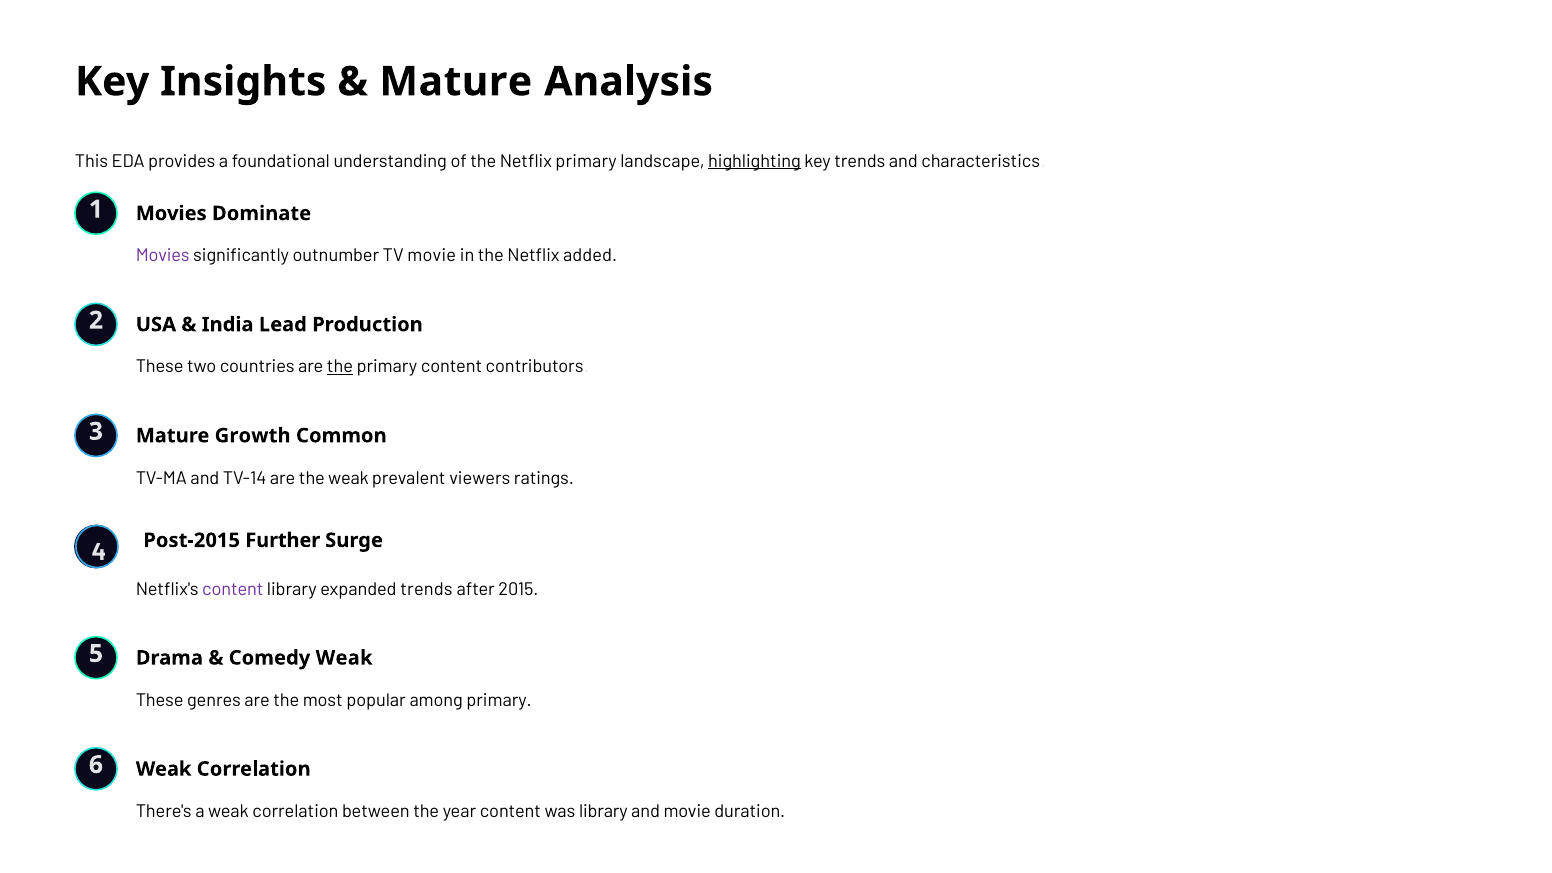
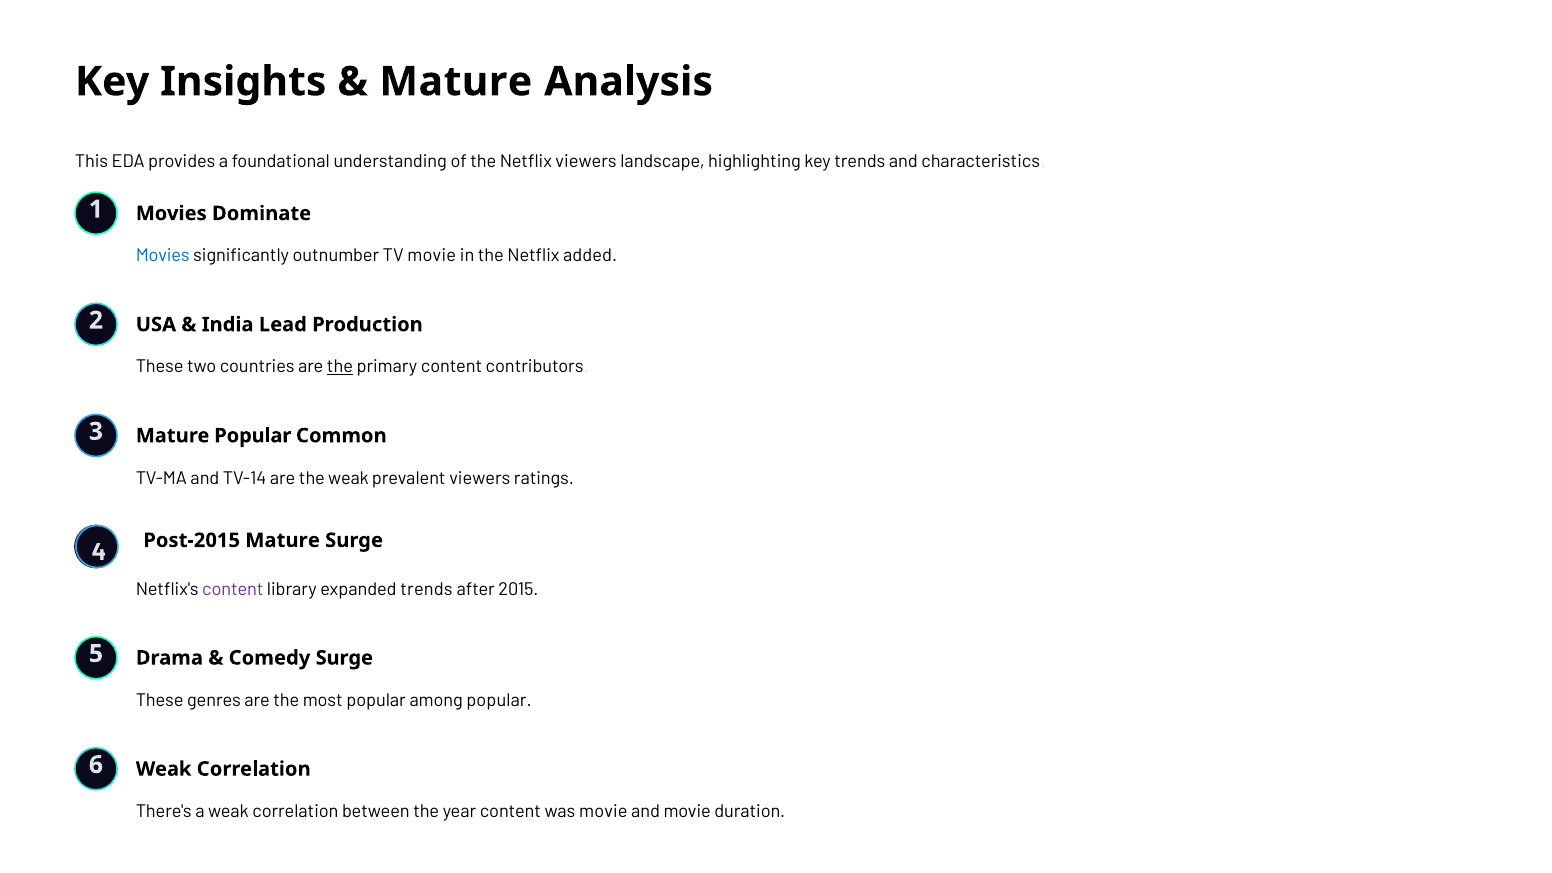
Netflix primary: primary -> viewers (586, 161)
highlighting underline: present -> none (755, 161)
Movies colour: purple -> blue (163, 256)
Mature Growth: Growth -> Popular (253, 436)
Post-2015 Further: Further -> Mature (283, 540)
Comedy Weak: Weak -> Surge (344, 658)
among primary: primary -> popular (499, 700)
was library: library -> movie (603, 811)
